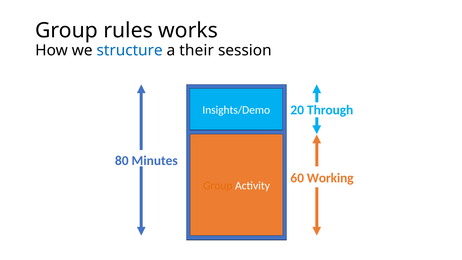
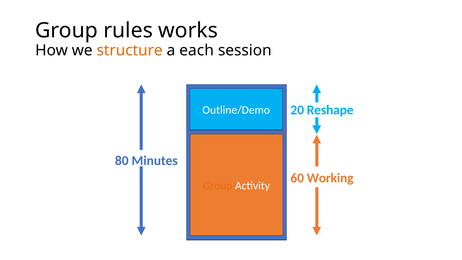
structure colour: blue -> orange (130, 50)
their: their -> each (197, 50)
Insights/Demo: Insights/Demo -> Outline/Demo (236, 110)
Through: Through -> Reshape (330, 110)
